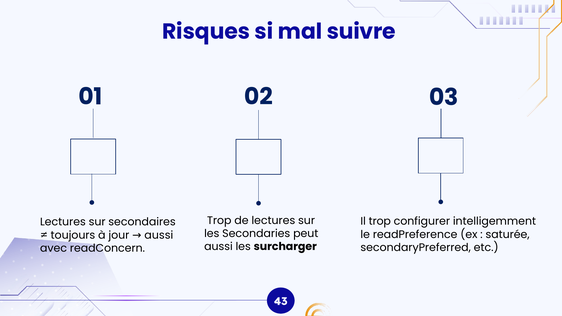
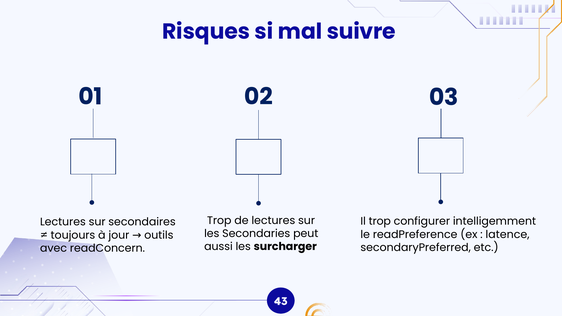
saturée: saturée -> latence (508, 235)
jour aussi: aussi -> outils (159, 235)
